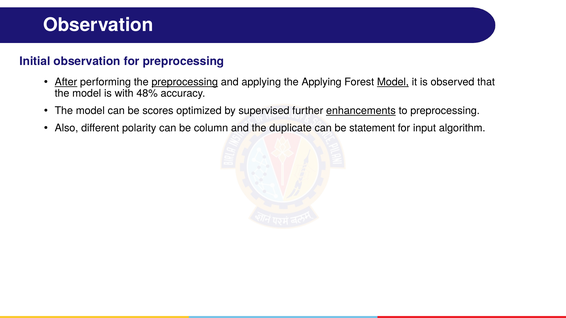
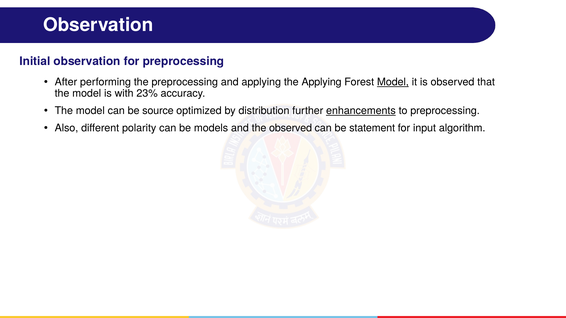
After underline: present -> none (66, 82)
preprocessing underline: present -> none (185, 82)
48%: 48% -> 23% (147, 94)
scores: scores -> source (158, 111)
supervised: supervised -> distribution (264, 111)
column: column -> models (211, 128)
the duplicate: duplicate -> observed (291, 128)
